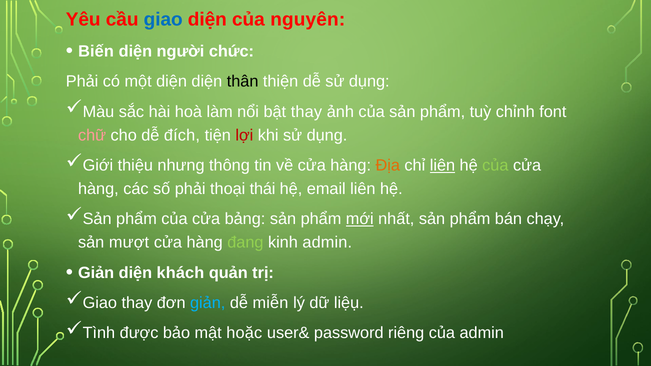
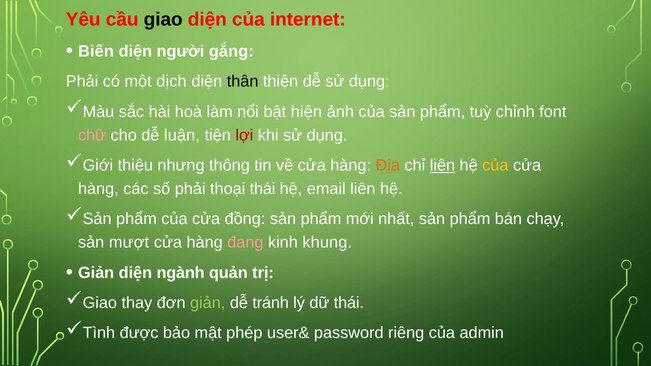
giao colour: blue -> black (163, 20)
nguyên: nguyên -> internet (308, 20)
chức: chức -> gắng (231, 51)
một diện: diện -> dịch (171, 82)
bật thay: thay -> hiện (306, 112)
đích: đích -> luận (182, 135)
của colour: light green -> yellow (495, 165)
bảng: bảng -> đồng (245, 219)
mới underline: present -> none (360, 219)
đang colour: light green -> pink (245, 243)
kinh admin: admin -> khung (327, 243)
khách: khách -> ngành (181, 273)
giản colour: light blue -> light green (208, 303)
miễn: miễn -> tránh (271, 303)
dữ liệụ: liệụ -> thái (349, 303)
hoặc: hoặc -> phép (244, 333)
